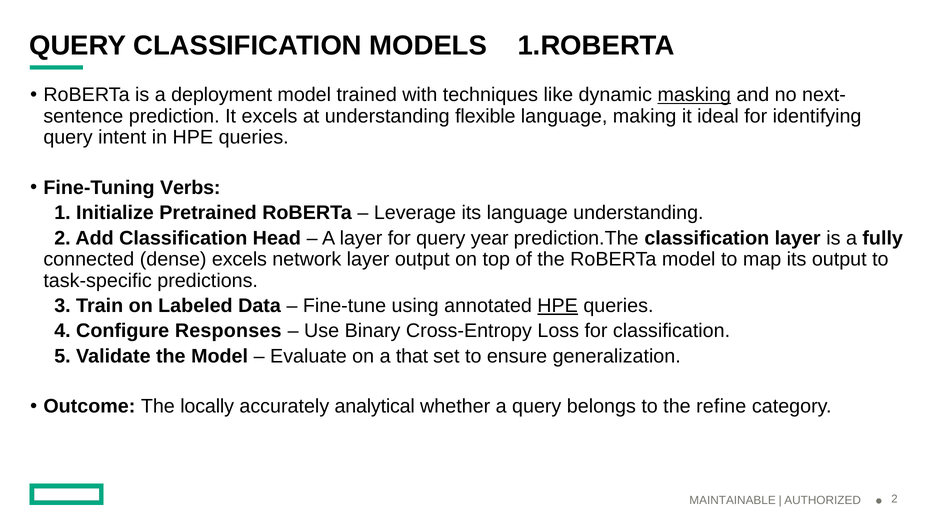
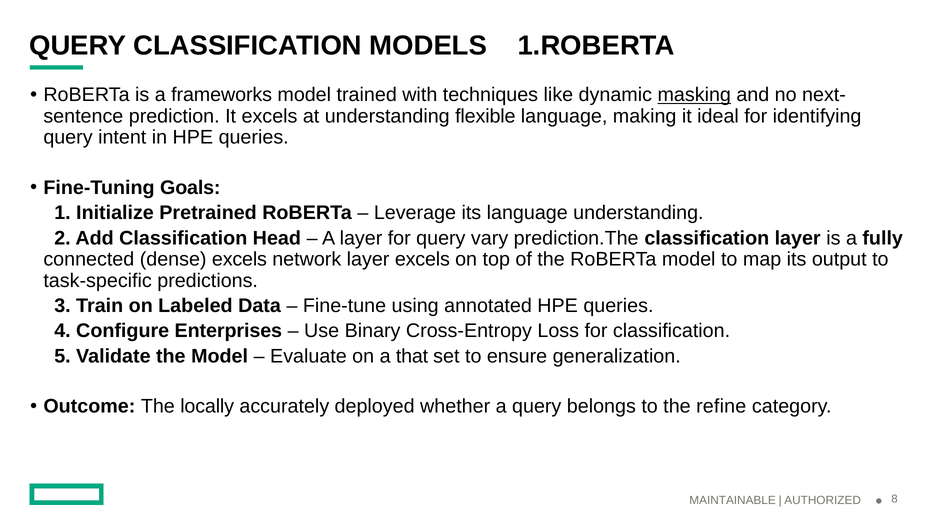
deployment: deployment -> frameworks (222, 95)
Verbs: Verbs -> Goals (190, 188)
year: year -> vary (490, 238)
layer output: output -> excels (422, 260)
HPE underline: present -> none (558, 306)
Responses: Responses -> Enterprises (228, 331)
analytical: analytical -> deployed (375, 407)
2: 2 -> 8 (895, 499)
